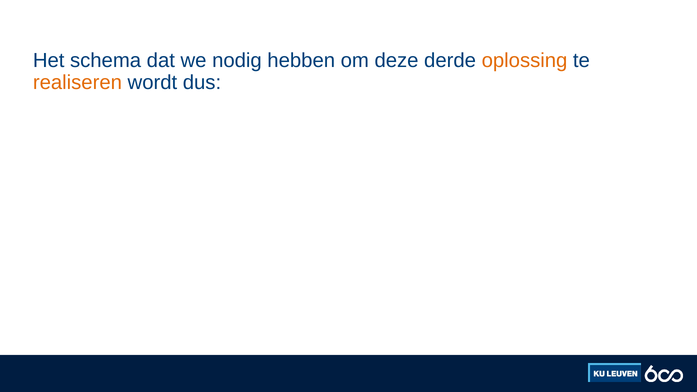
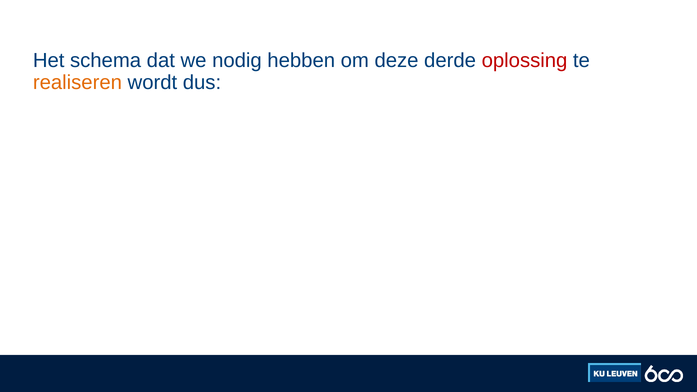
oplossing colour: orange -> red (525, 61)
